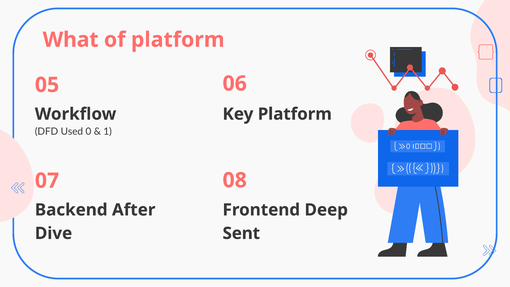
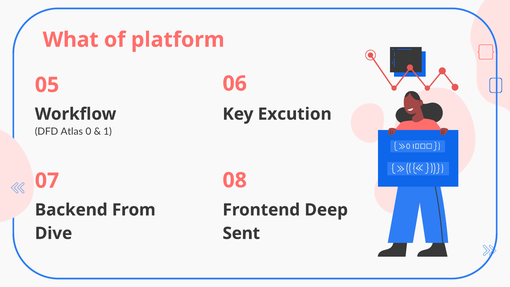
Key Platform: Platform -> Excution (295, 114)
Used: Used -> Atlas (72, 132)
After: After -> From (134, 210)
